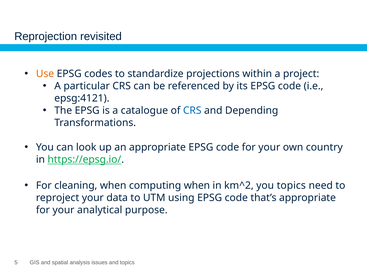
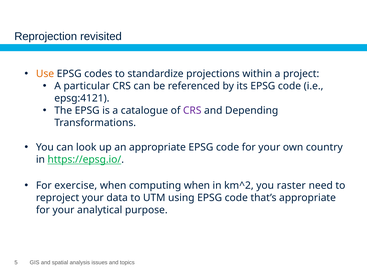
CRS colour: blue -> purple (192, 111)
cleaning: cleaning -> exercise (76, 186)
you topics: topics -> raster (291, 186)
